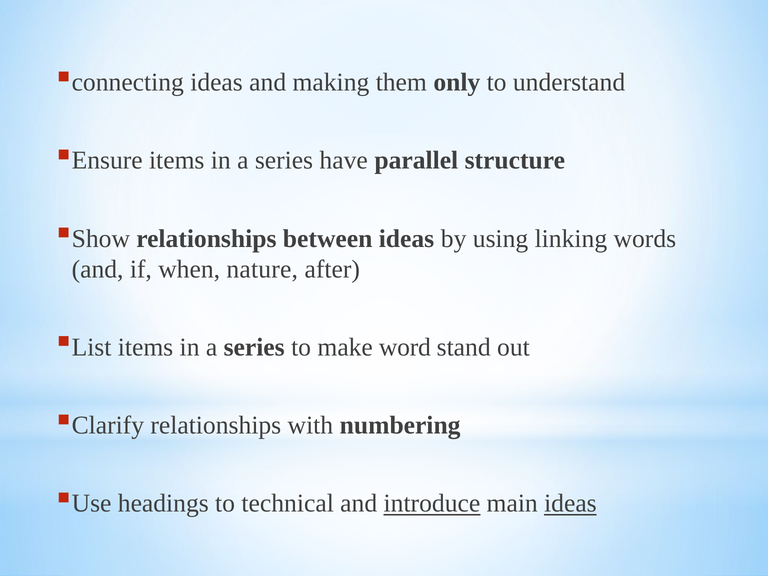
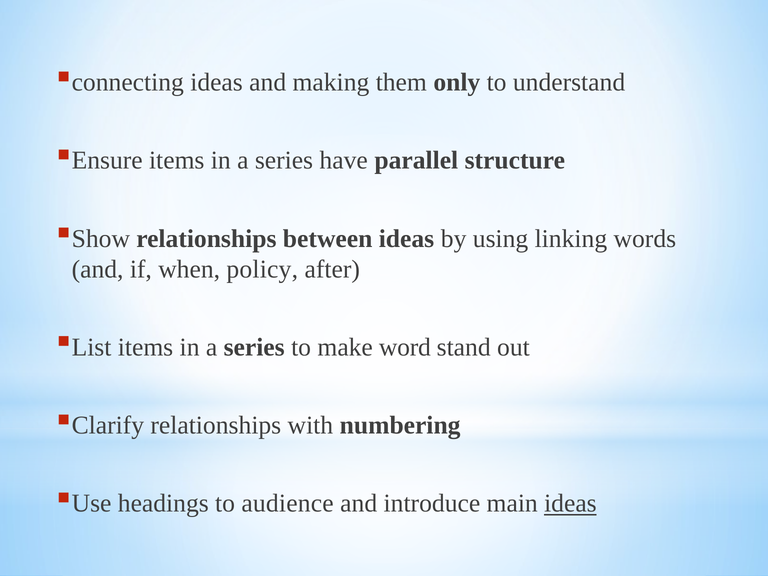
nature: nature -> policy (262, 269)
technical: technical -> audience (288, 504)
introduce underline: present -> none (432, 504)
